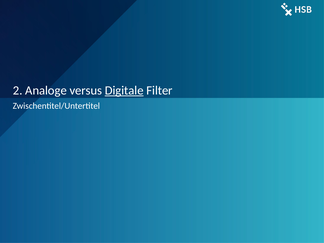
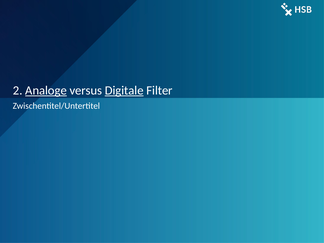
Analoge underline: none -> present (46, 91)
